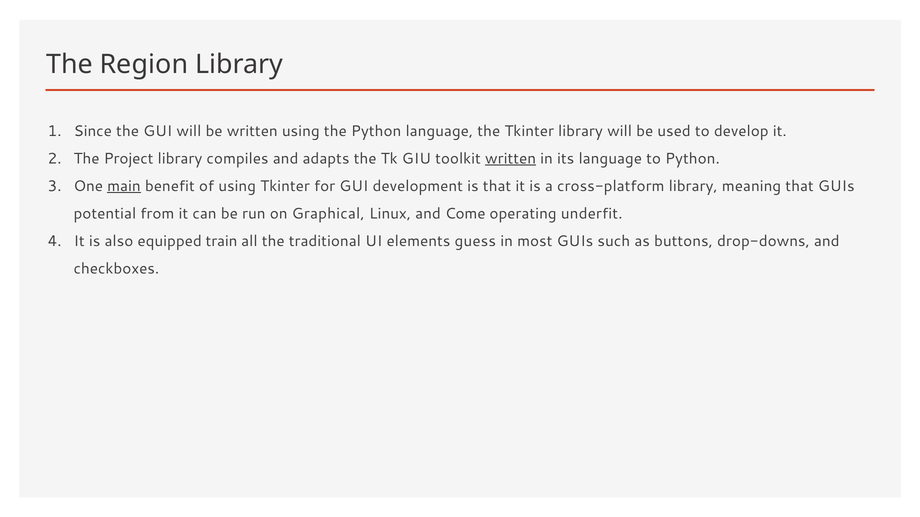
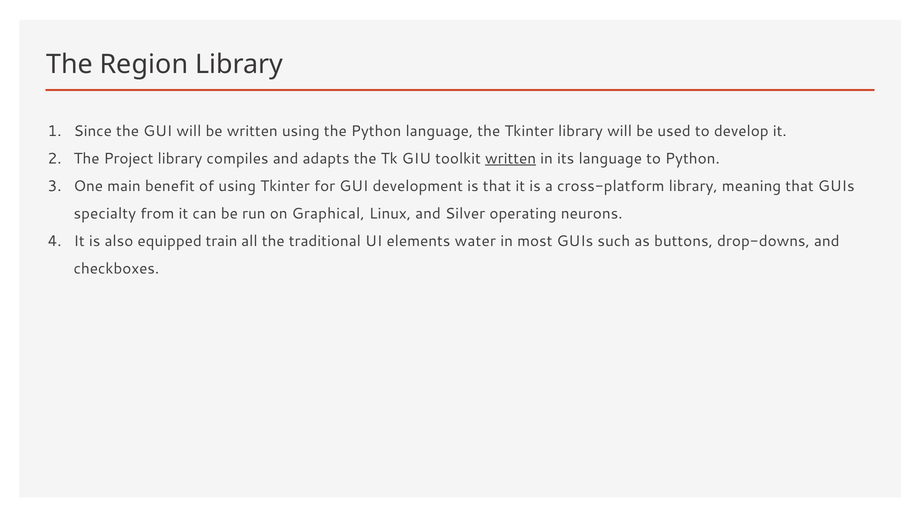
main underline: present -> none (124, 186)
potential: potential -> specialty (105, 214)
Come: Come -> Silver (465, 214)
underfit: underfit -> neurons (592, 214)
guess: guess -> water (475, 241)
